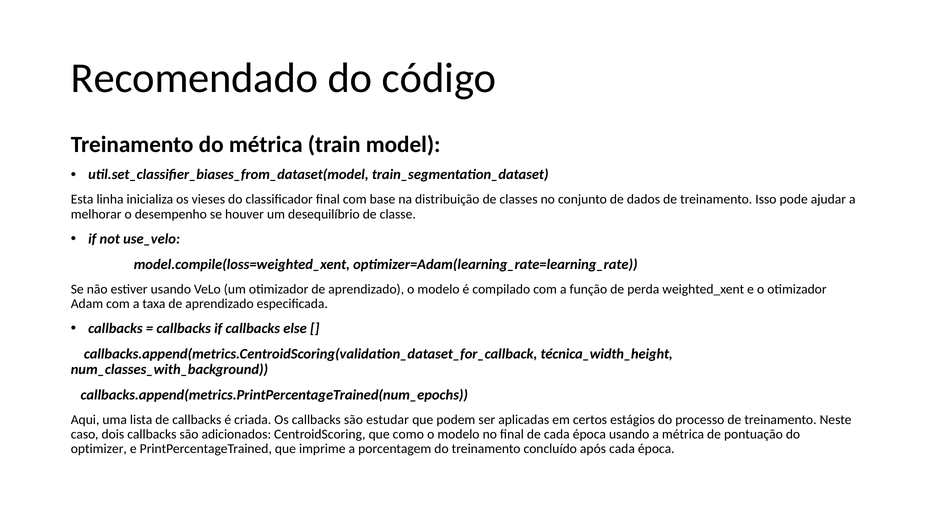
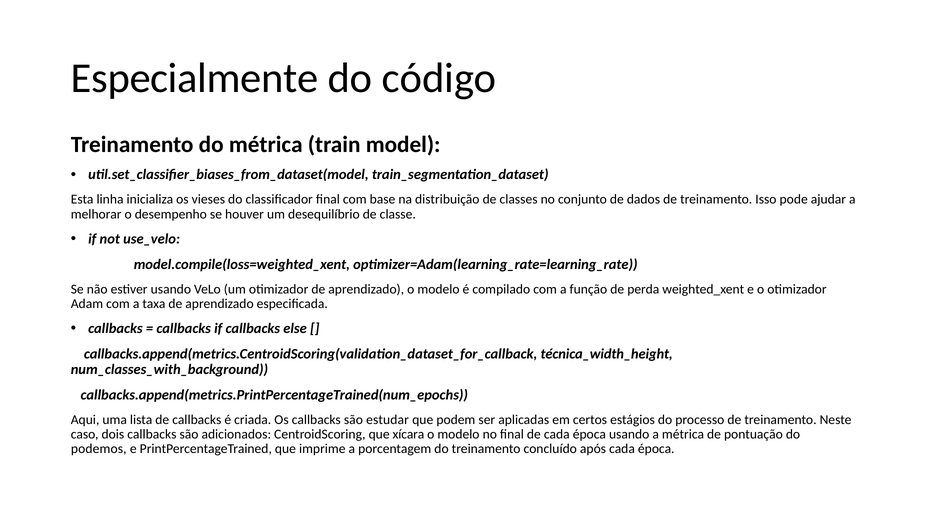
Recomendado: Recomendado -> Especialmente (195, 78)
como: como -> xícara (408, 435)
optimizer: optimizer -> podemos (99, 449)
